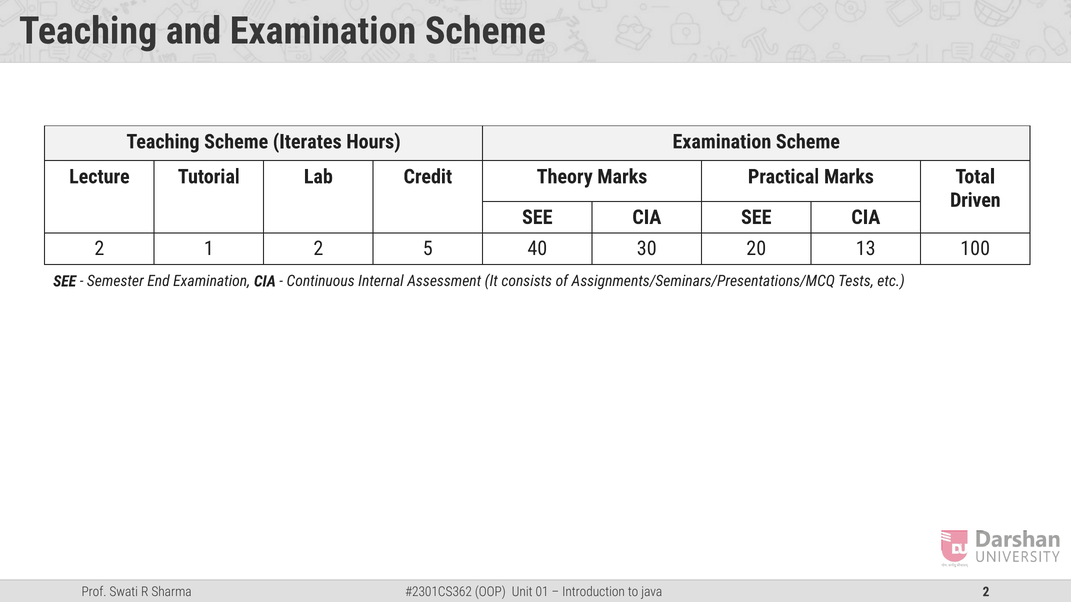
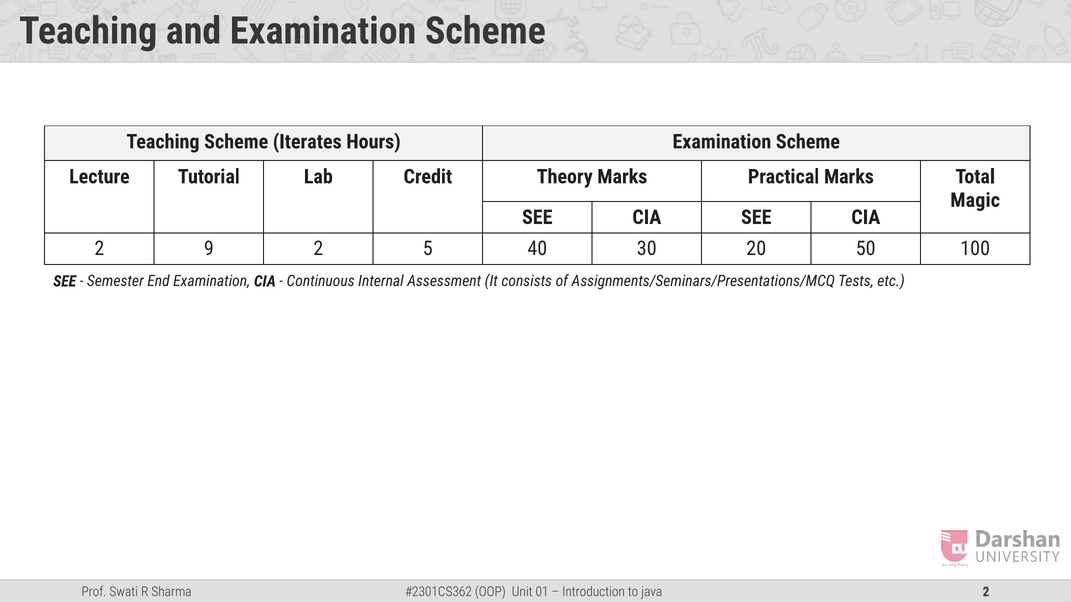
Driven: Driven -> Magic (975, 200)
1: 1 -> 9 (209, 249)
13: 13 -> 50 (866, 249)
